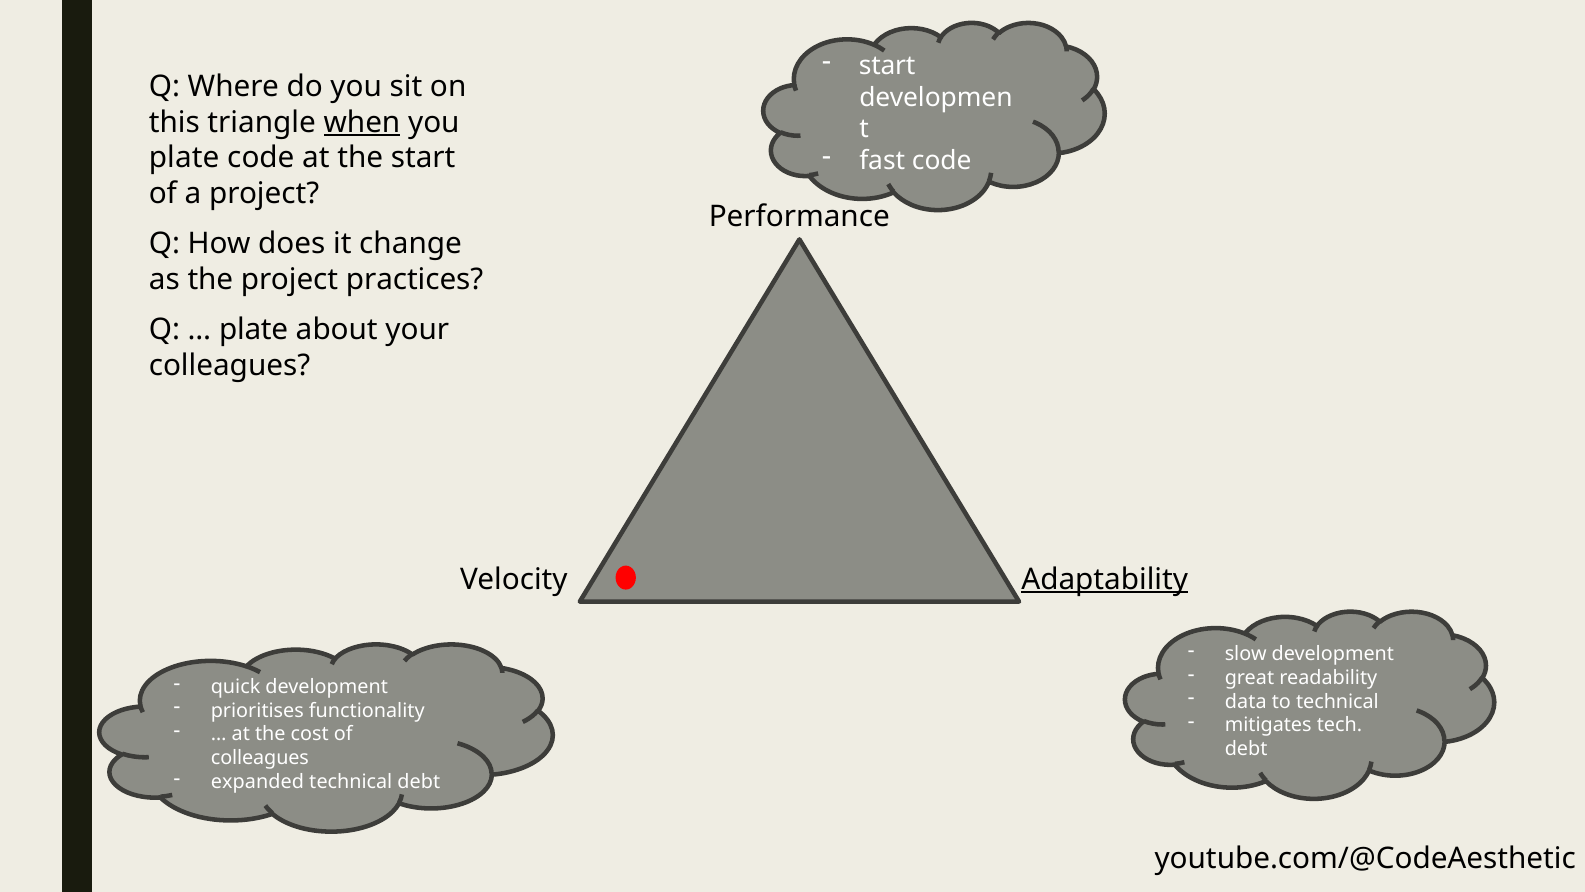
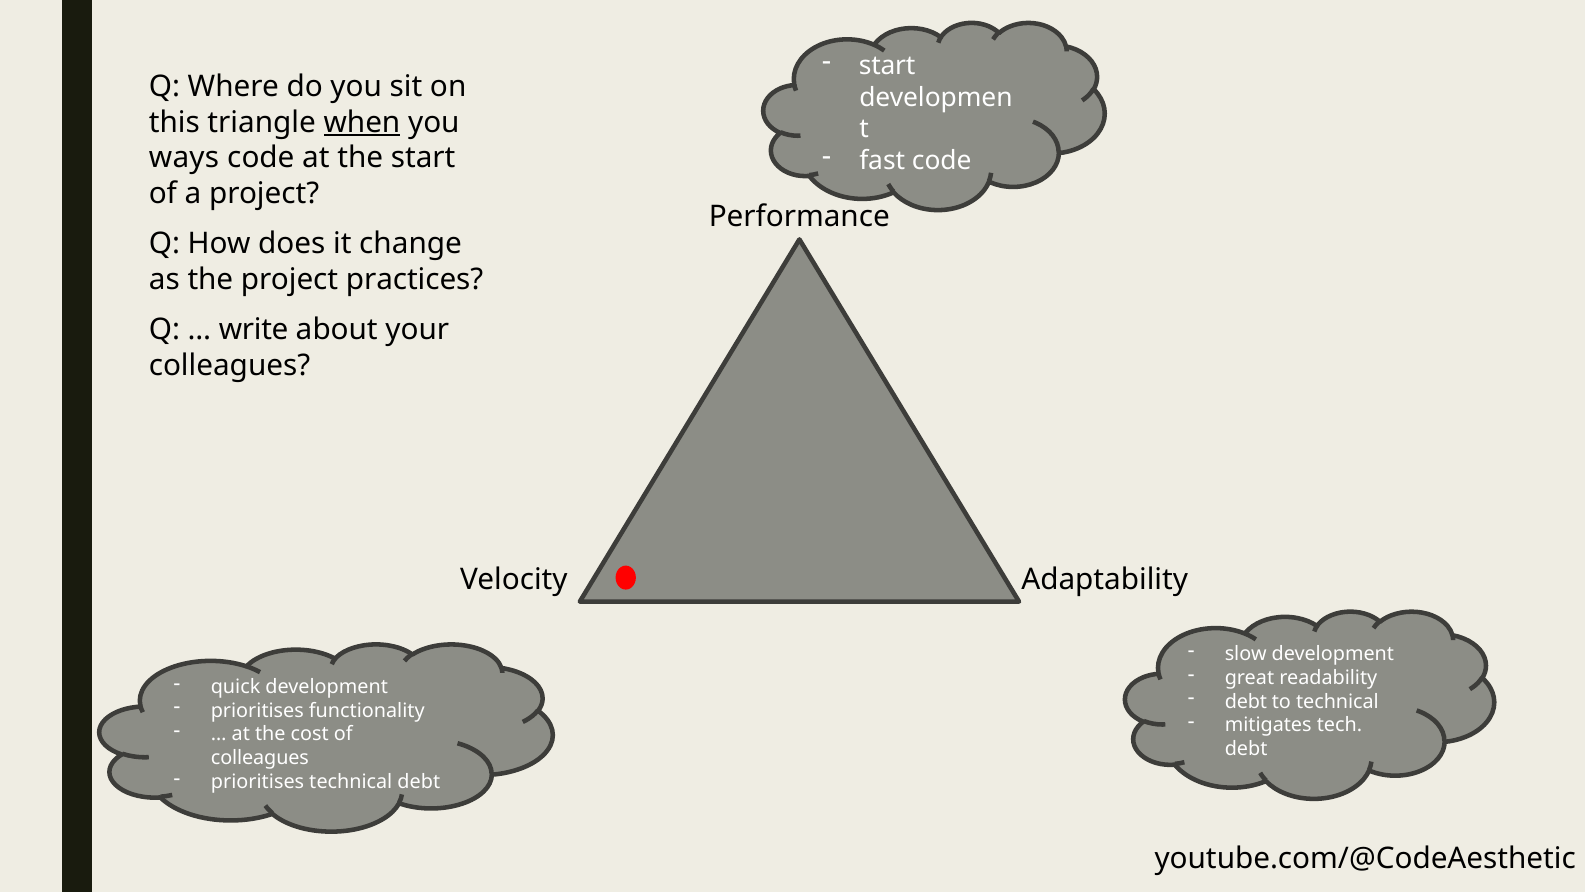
plate: plate -> ways (184, 158)
plate: plate -> write (254, 330)
Adaptability underline: present -> none (1105, 579)
data: data -> debt (1246, 701)
expanded: expanded -> prioritises (258, 782)
